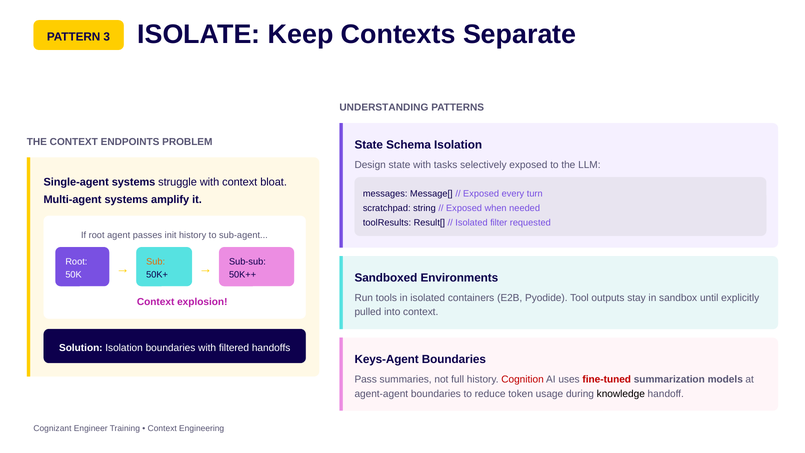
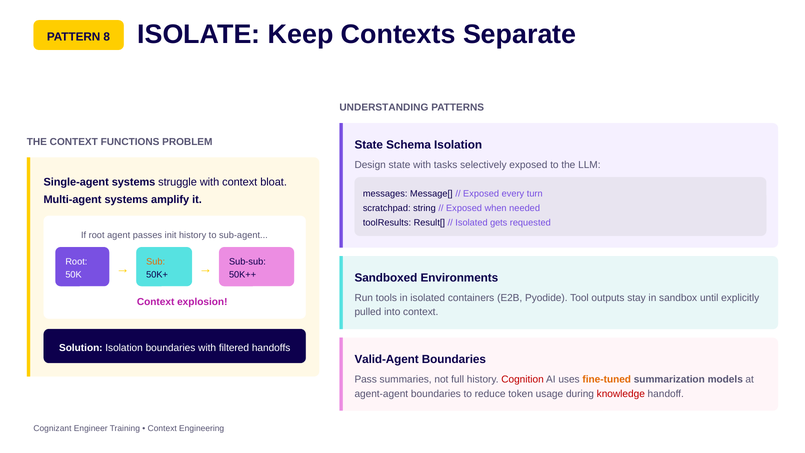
3: 3 -> 8 (107, 37)
ENDPOINTS: ENDPOINTS -> FUNCTIONS (130, 142)
filter: filter -> gets (499, 223)
Keys-Agent: Keys-Agent -> Valid-Agent (387, 359)
fine-tuned colour: red -> orange (607, 379)
knowledge colour: black -> red (621, 394)
